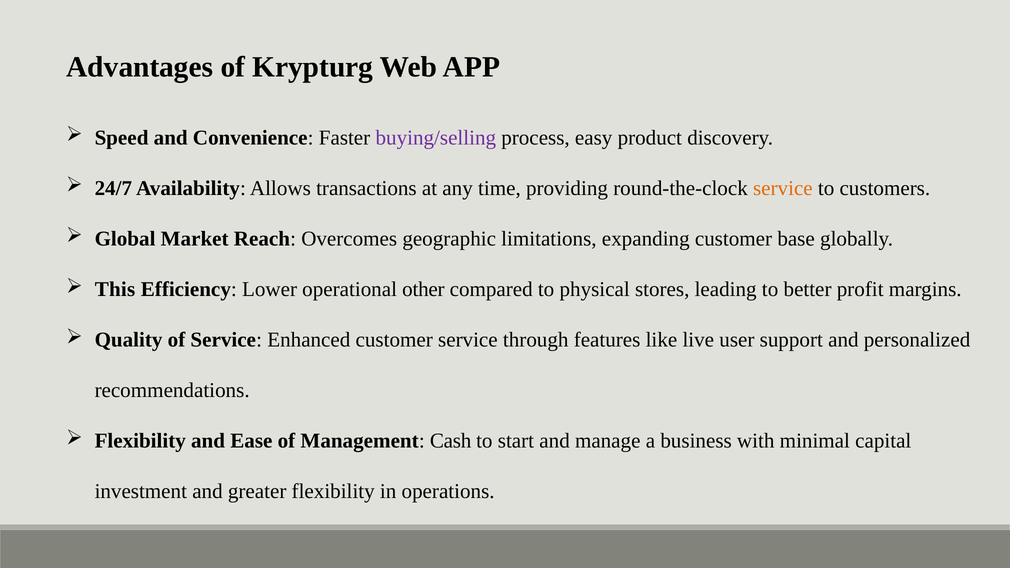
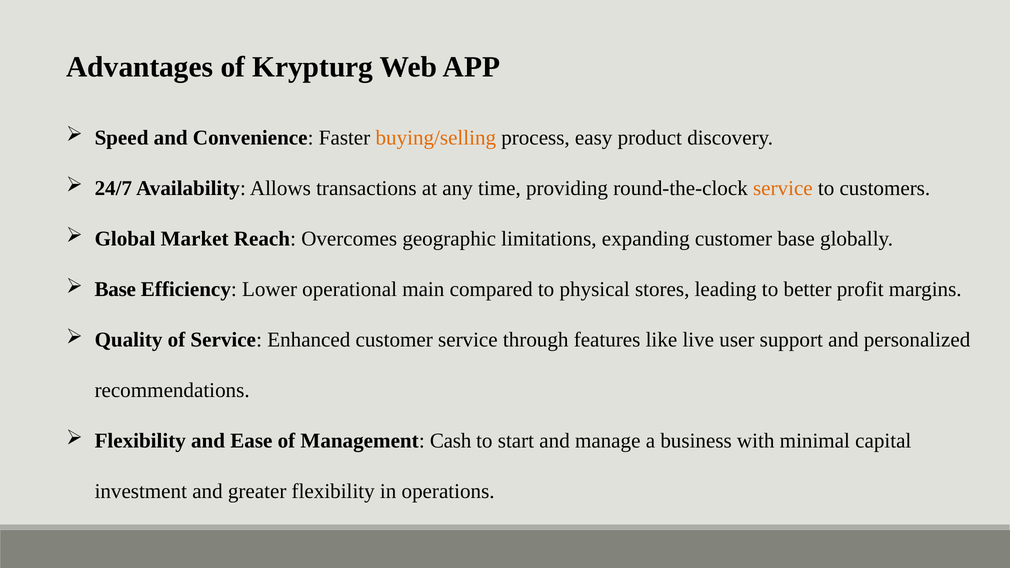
buying/selling colour: purple -> orange (436, 138)
This: This -> Base (115, 290)
other: other -> main (423, 290)
